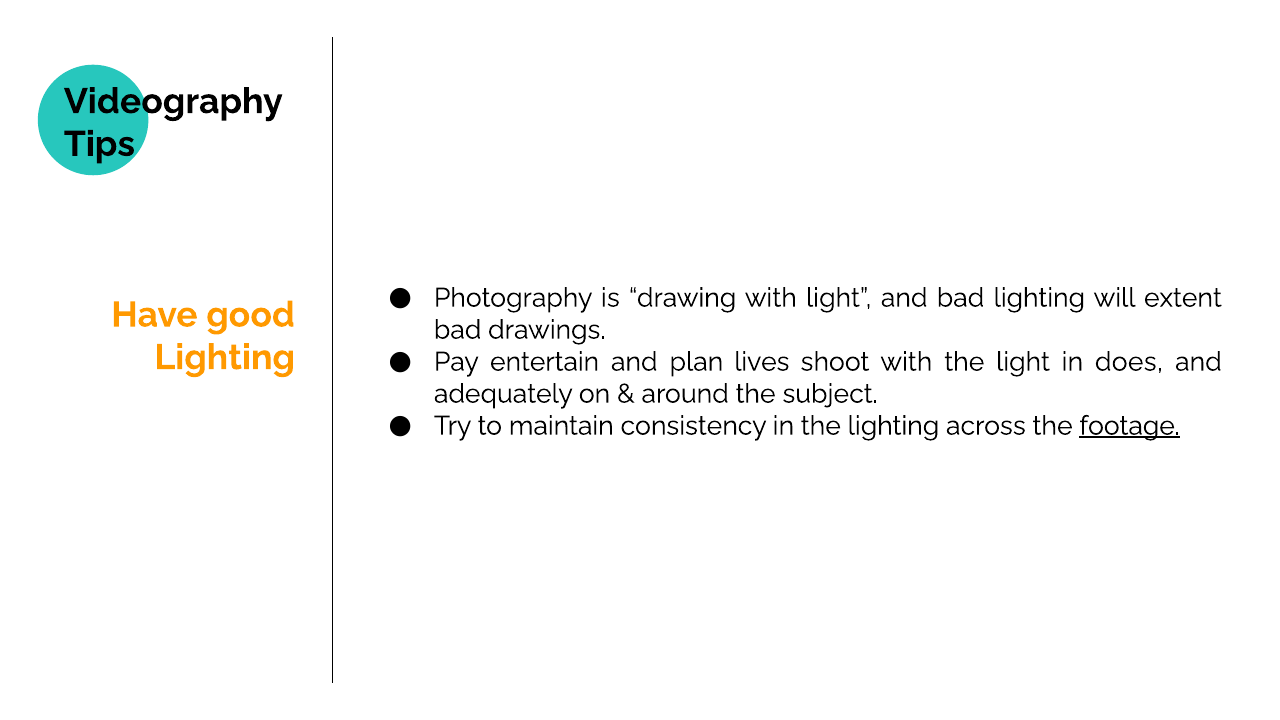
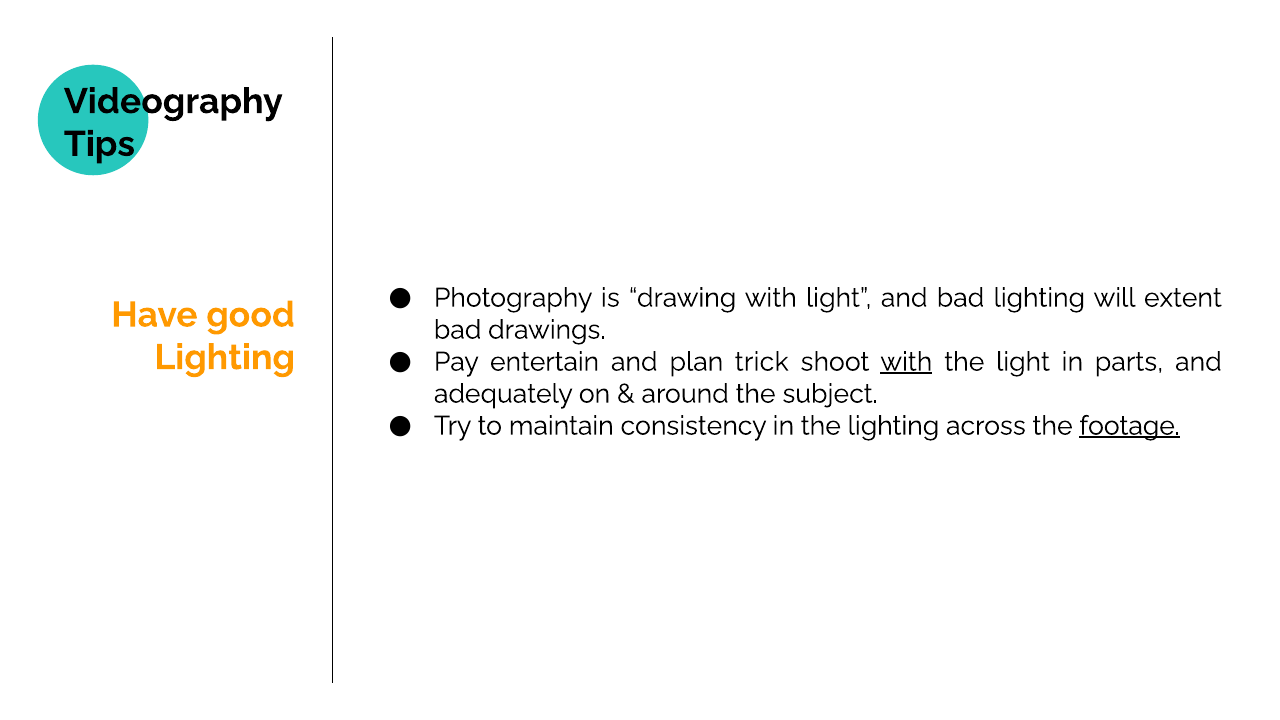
lives: lives -> trick (762, 362)
with underline: none -> present (906, 362)
does: does -> parts (1129, 362)
